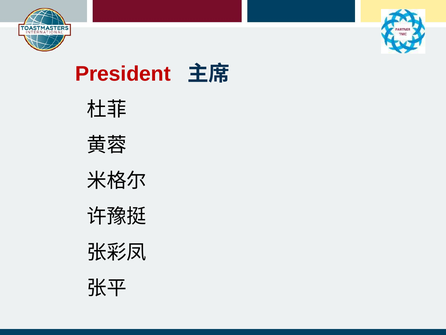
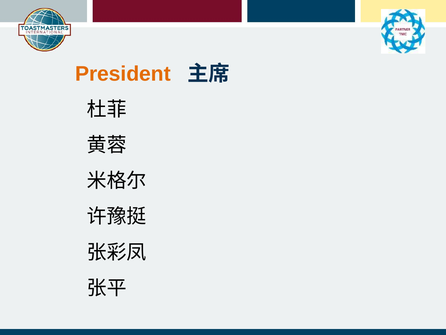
President colour: red -> orange (123, 74)
